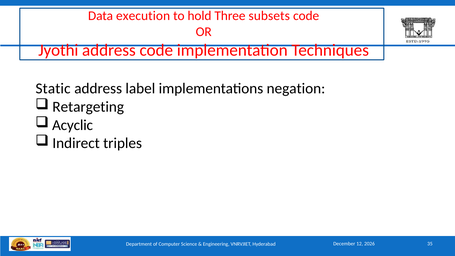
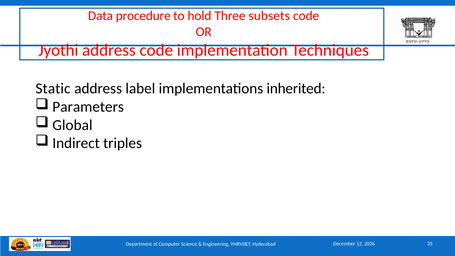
execution: execution -> procedure (143, 16)
negation: negation -> inherited (296, 89)
Retargeting: Retargeting -> Parameters (88, 107)
Acyclic: Acyclic -> Global (72, 125)
